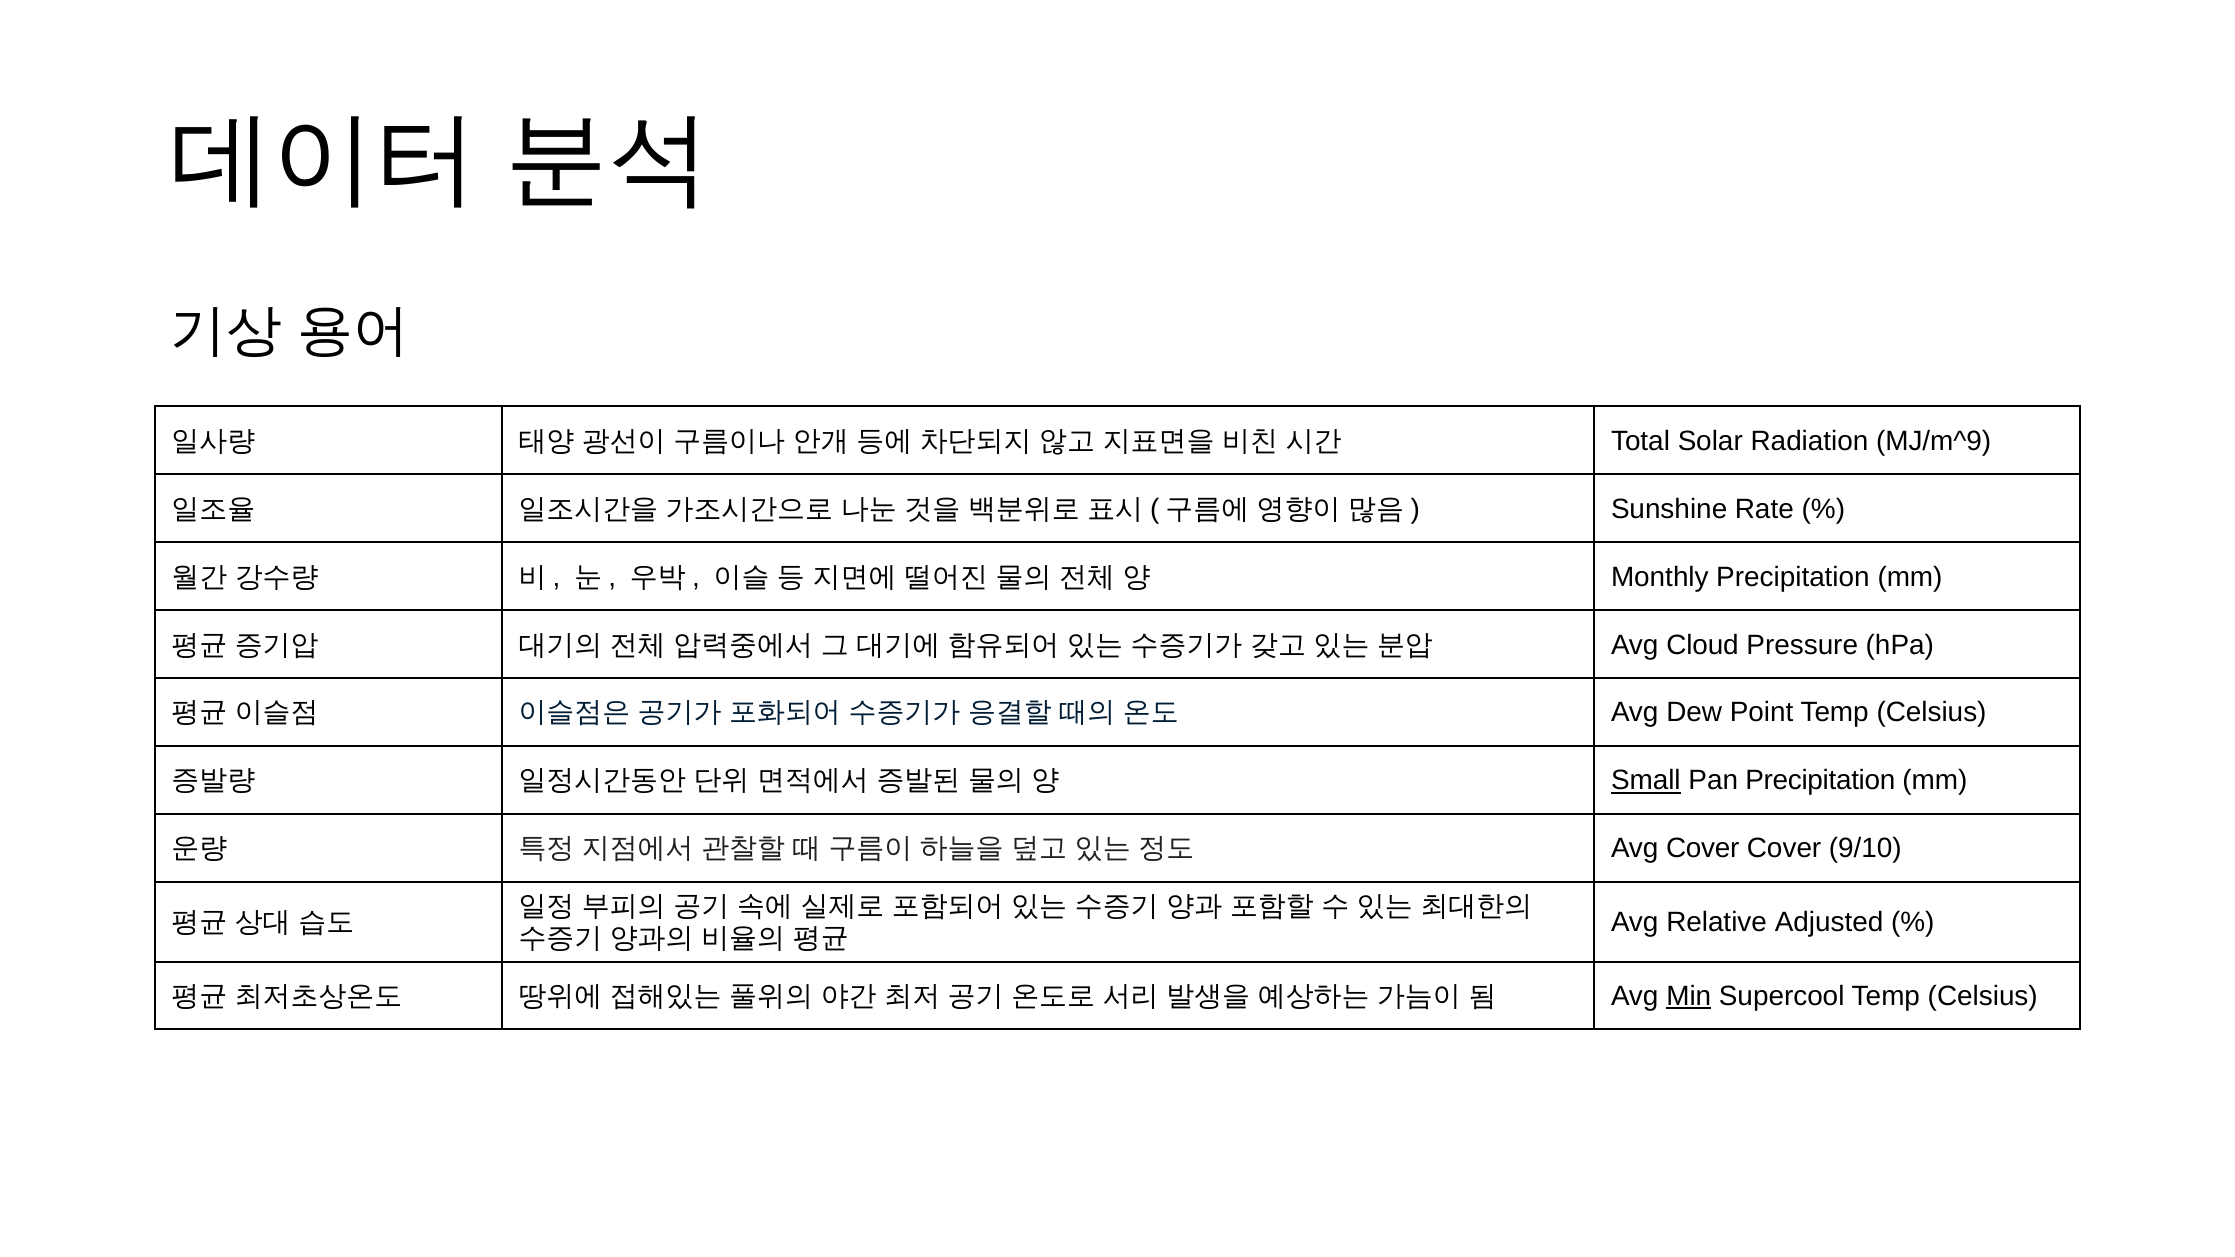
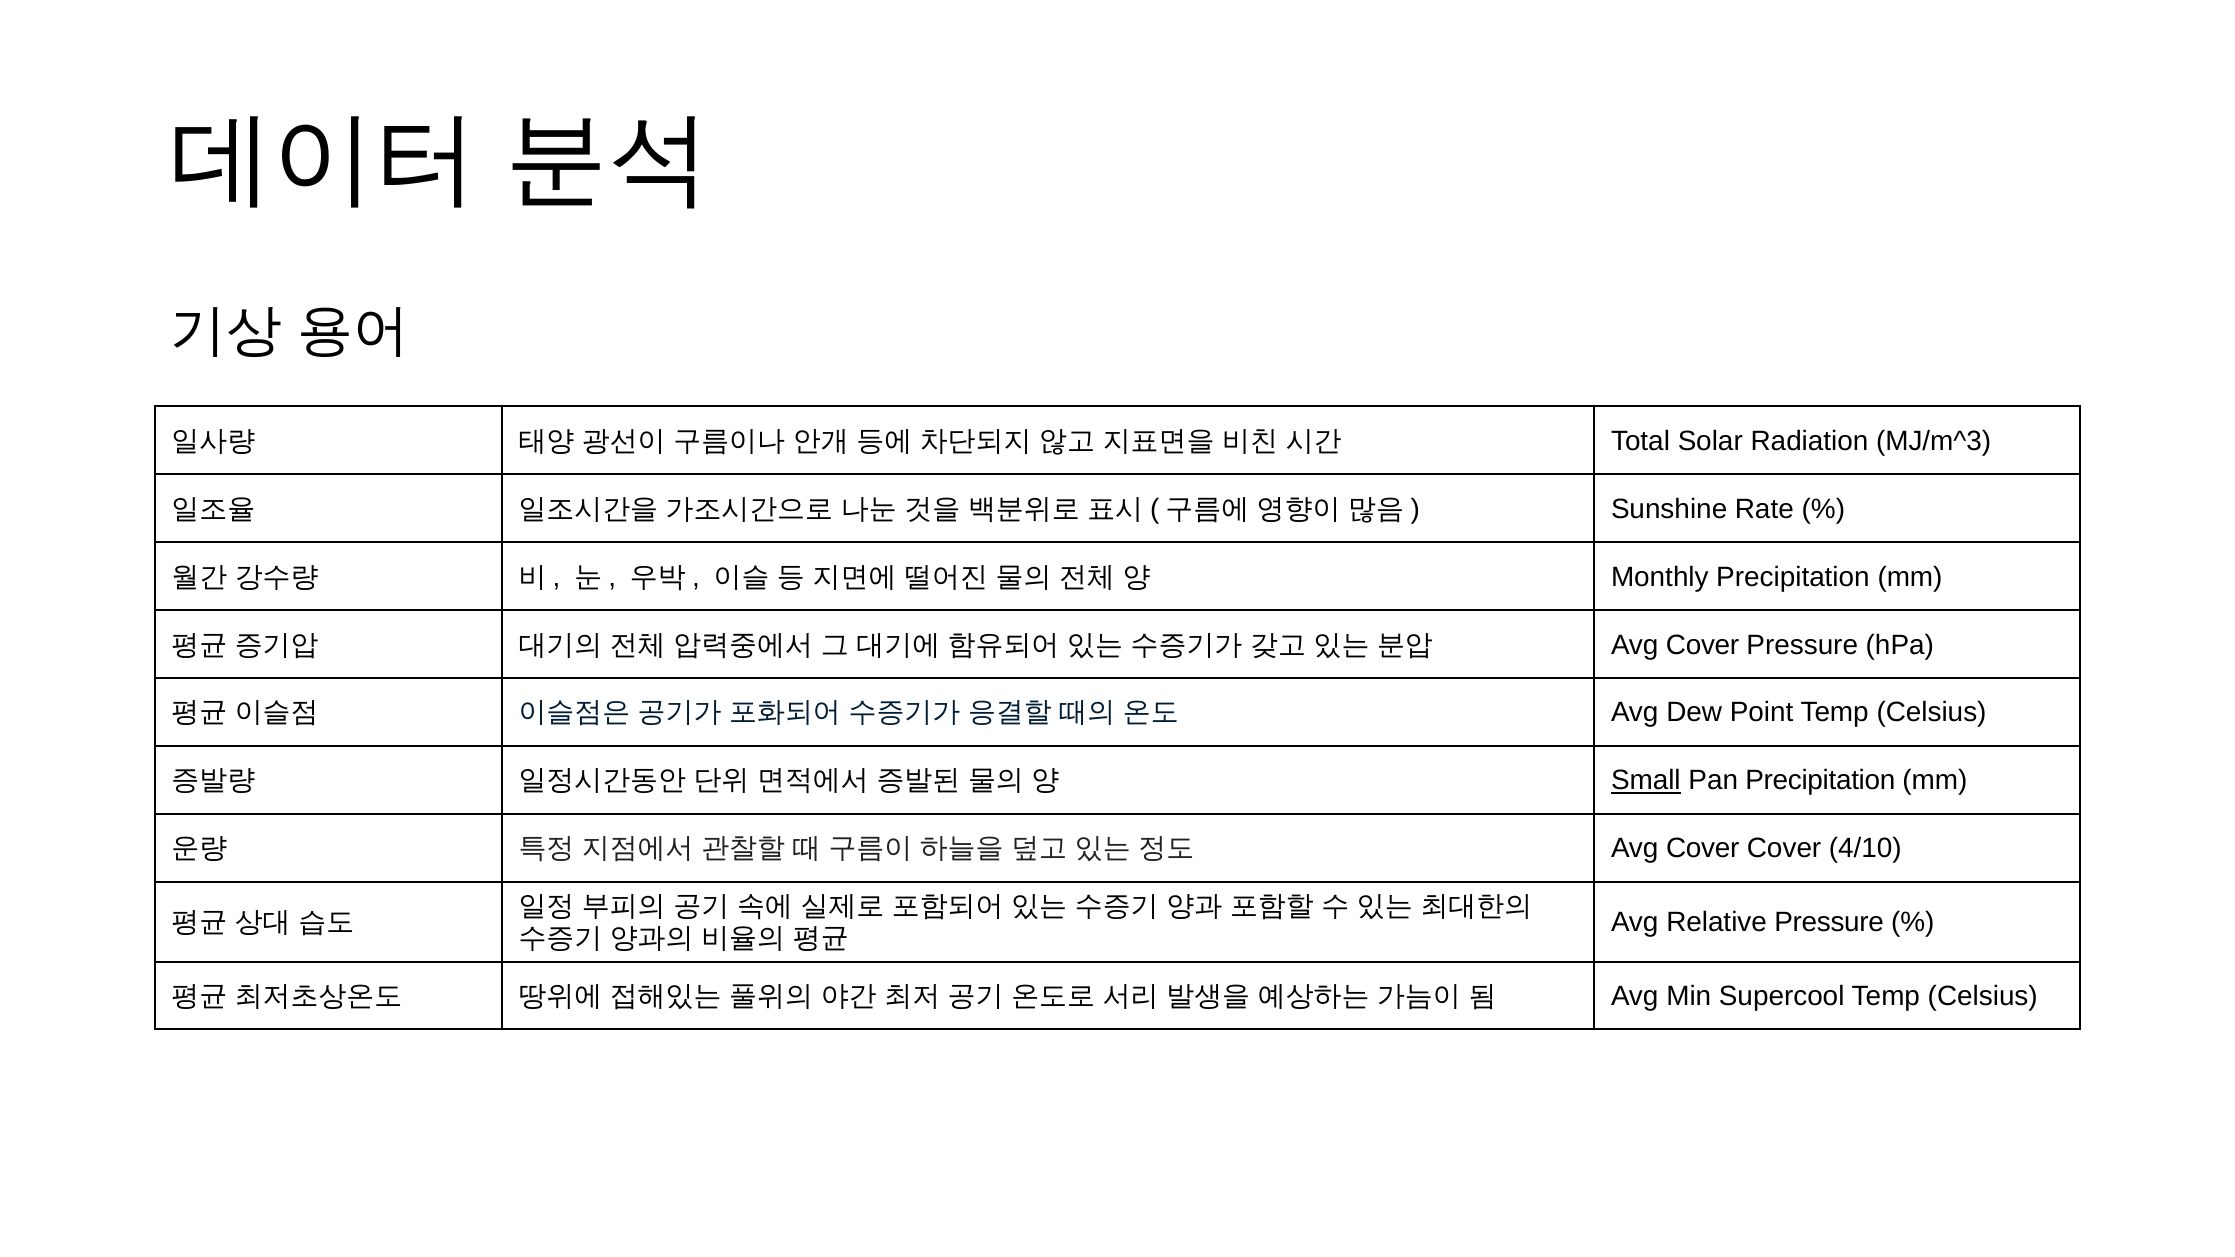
MJ/m^9: MJ/m^9 -> MJ/m^3 (1934, 441)
Cloud: Cloud -> Cover (1703, 645)
9/10: 9/10 -> 4/10 (1865, 849)
Relative Adjusted: Adjusted -> Pressure (1829, 922)
Min underline: present -> none (1689, 996)
